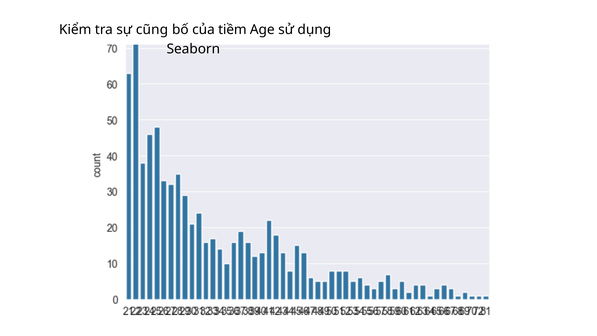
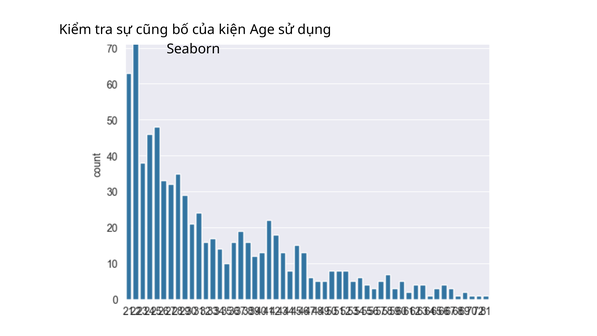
tiềm: tiềm -> kiện (232, 30)
